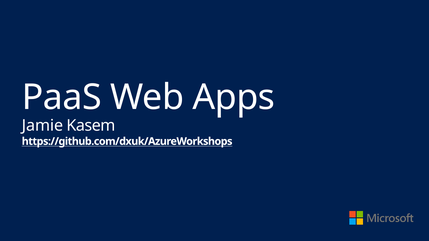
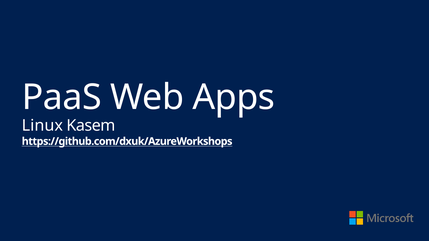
Jamie: Jamie -> Linux (42, 126)
